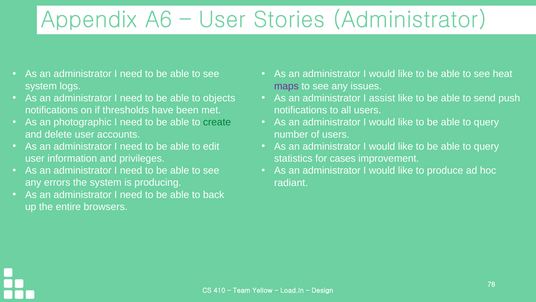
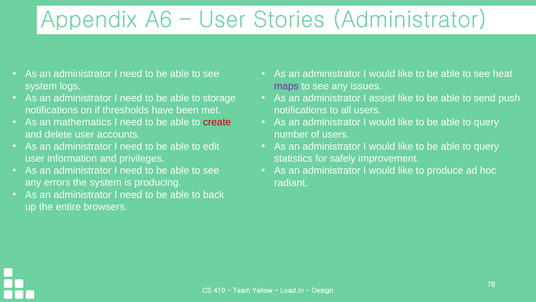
objects: objects -> storage (219, 98)
photographic: photographic -> mathematics (83, 122)
create colour: green -> red (217, 122)
cases: cases -> safely (343, 158)
